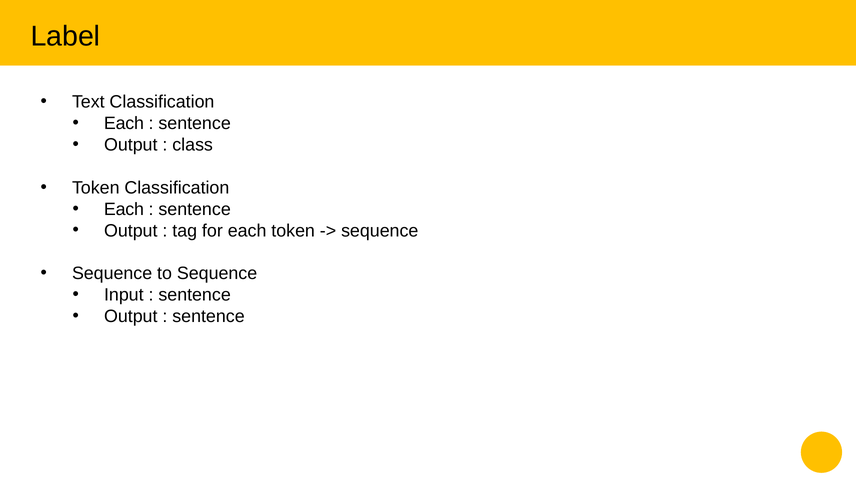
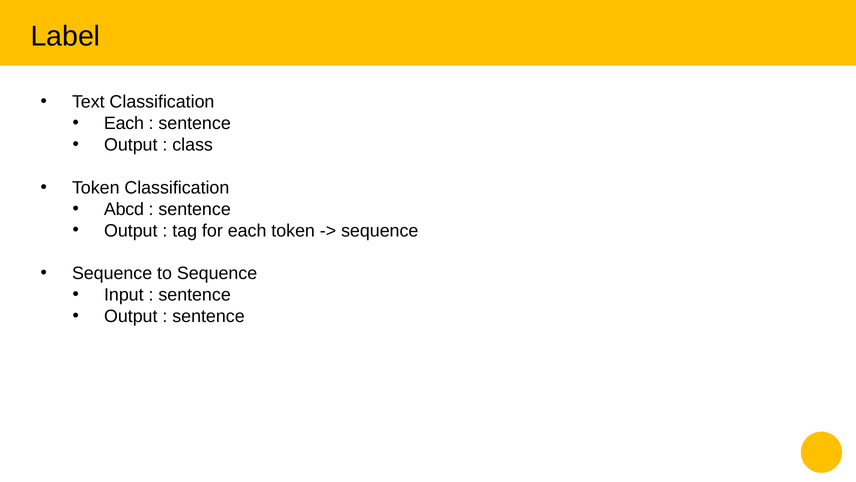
Each: Each -> Abcd (124, 209)
